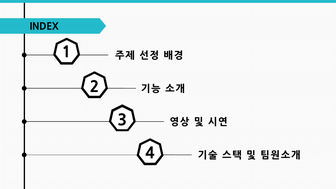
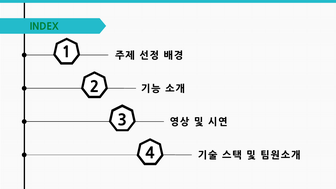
INDEX colour: black -> green (44, 27)
